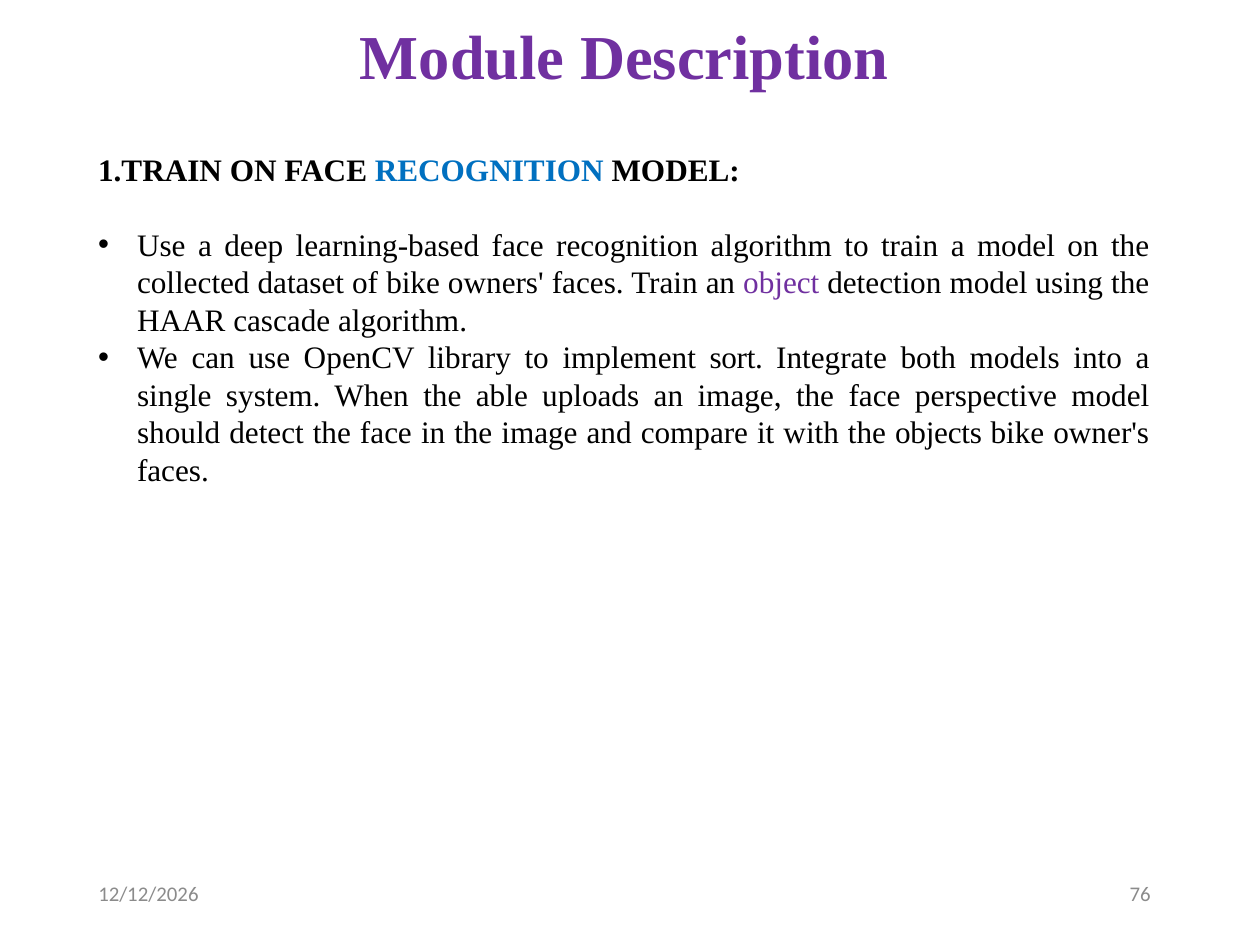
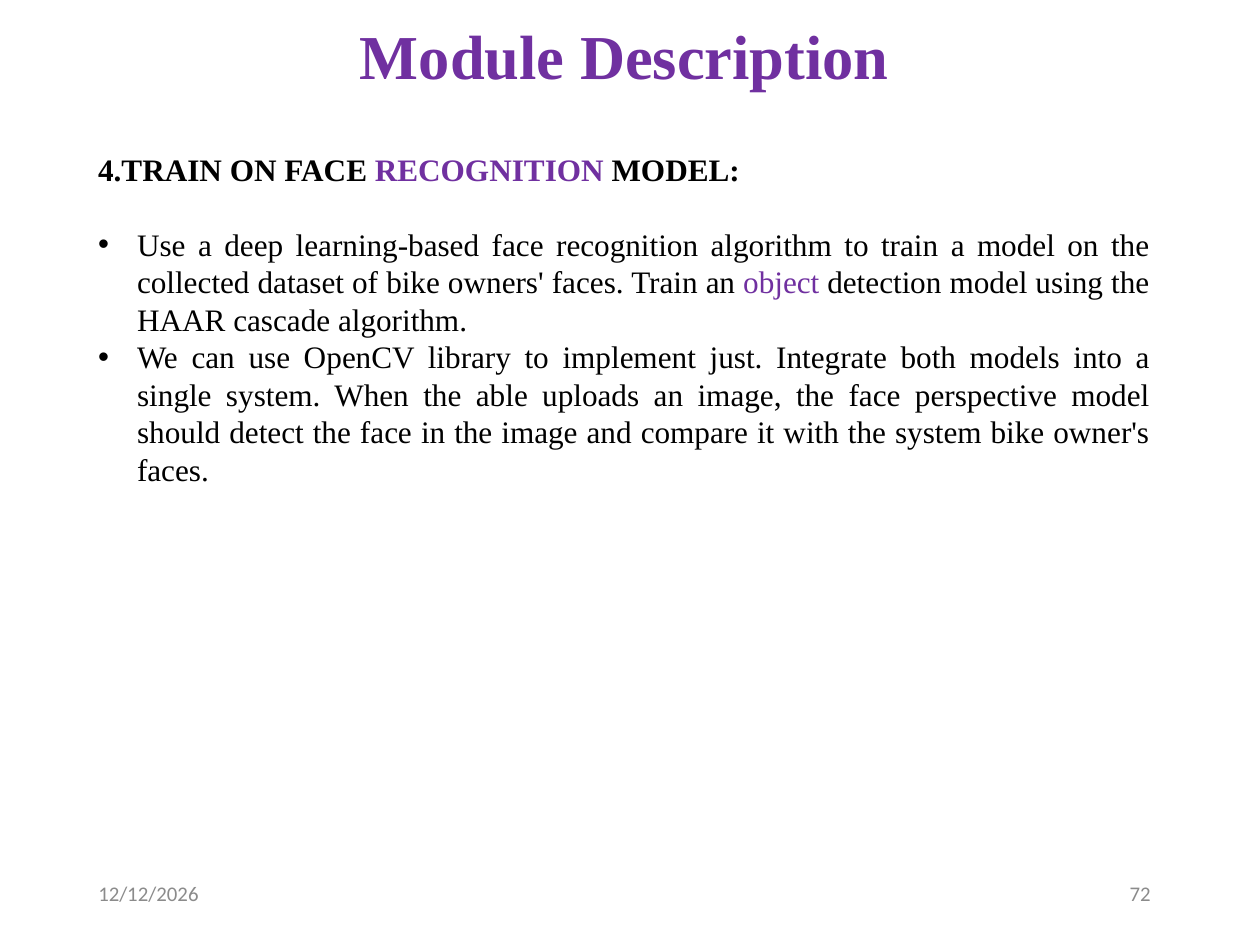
1.TRAIN: 1.TRAIN -> 4.TRAIN (160, 171)
RECOGNITION colour: blue -> purple (489, 171)
sort: sort -> just (736, 358)
the objects: objects -> system (938, 433)
76: 76 -> 72 (1140, 894)
